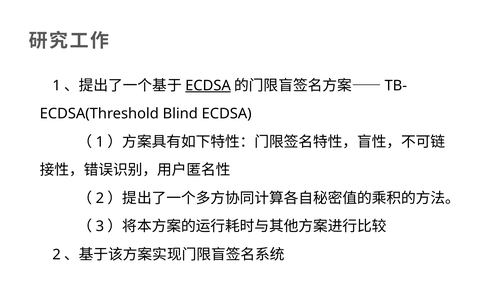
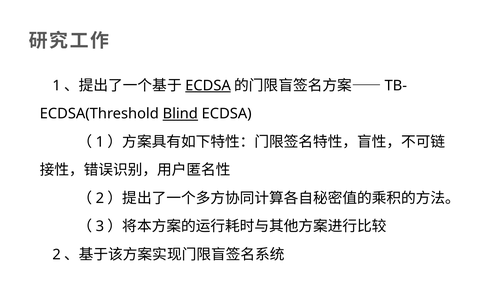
Blind underline: none -> present (180, 114)
